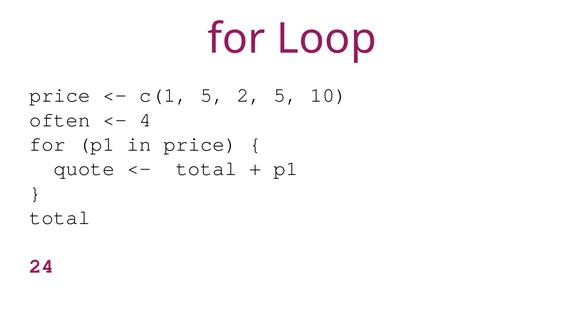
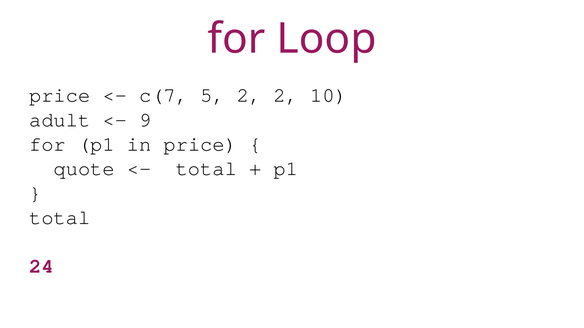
c(1: c(1 -> c(7 (164, 95)
2 5: 5 -> 2 (286, 95)
often: often -> adult (60, 120)
4: 4 -> 9 (145, 120)
